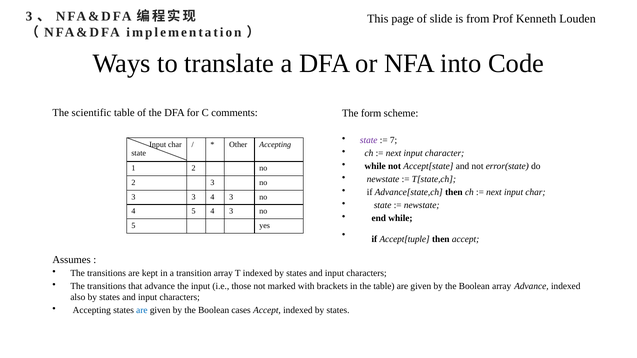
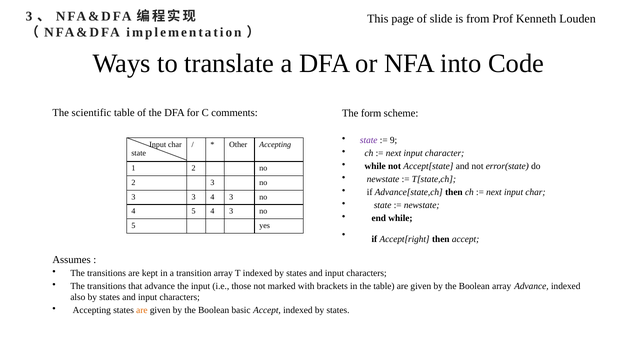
7: 7 -> 9 (394, 140)
Accept[tuple: Accept[tuple -> Accept[right (405, 239)
are colour: blue -> orange (142, 311)
cases: cases -> basic (241, 311)
